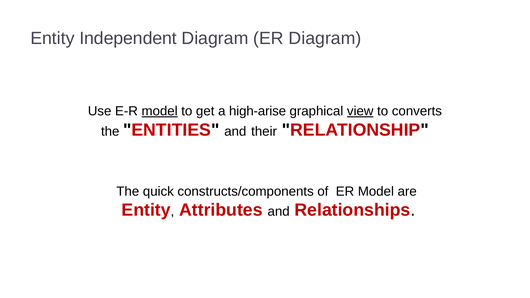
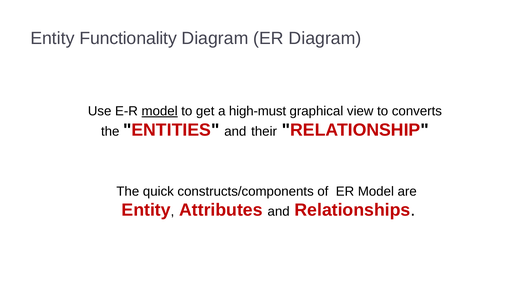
Independent: Independent -> Functionality (128, 38)
high-arise: high-arise -> high-must (258, 111)
view underline: present -> none (360, 111)
